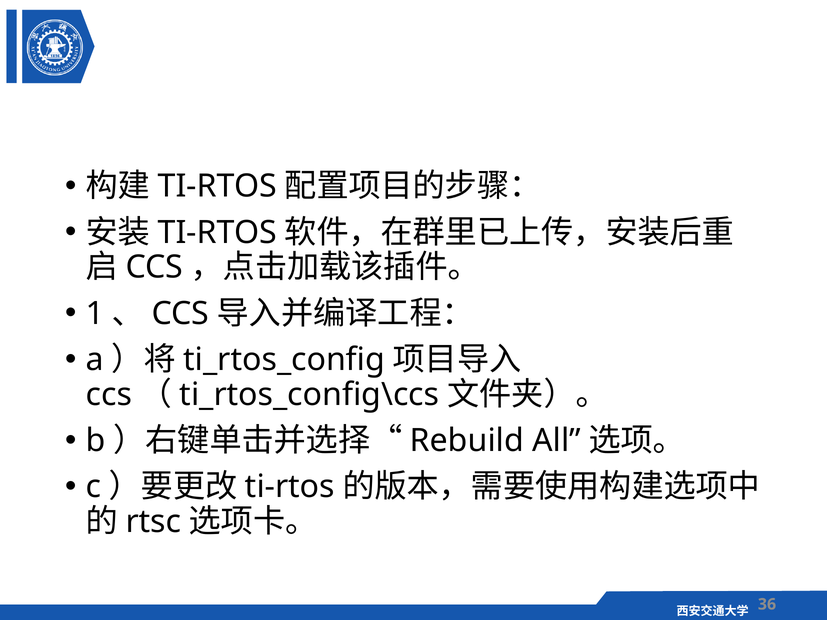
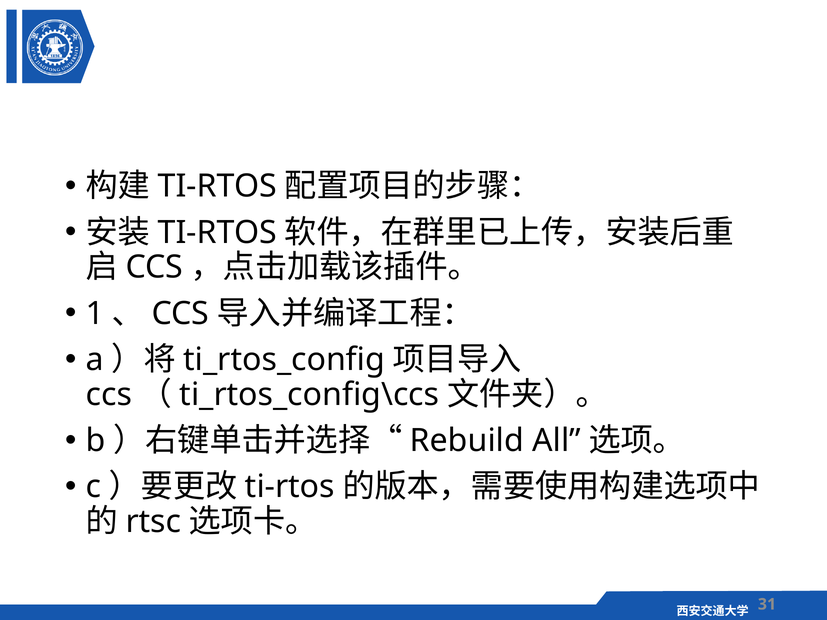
36: 36 -> 31 (767, 605)
